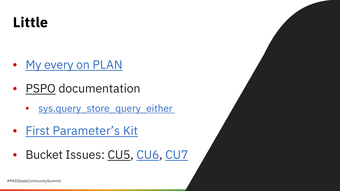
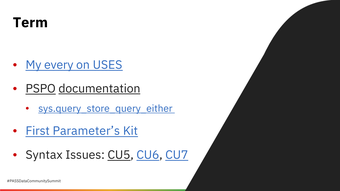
Little: Little -> Term (30, 23)
PLAN: PLAN -> USES (108, 65)
documentation underline: none -> present (99, 89)
Bucket: Bucket -> Syntax (44, 155)
